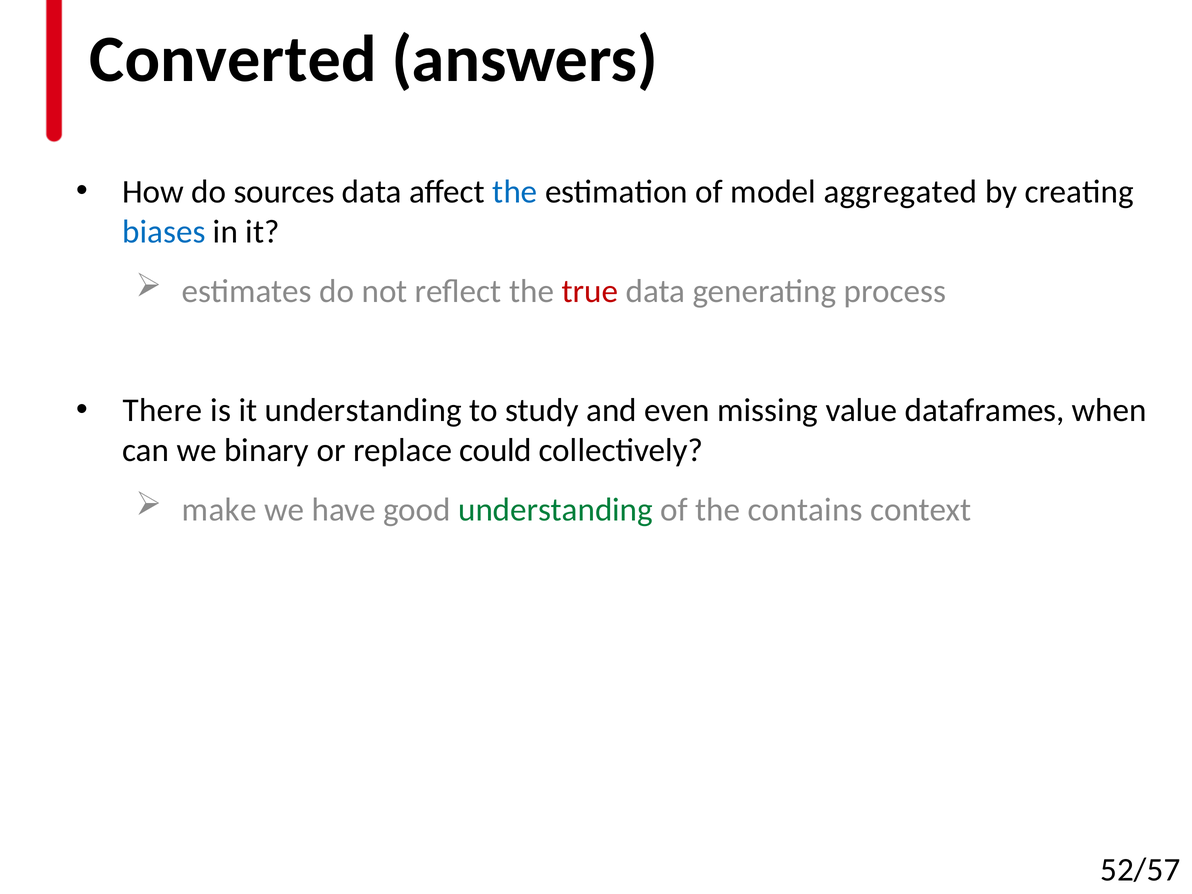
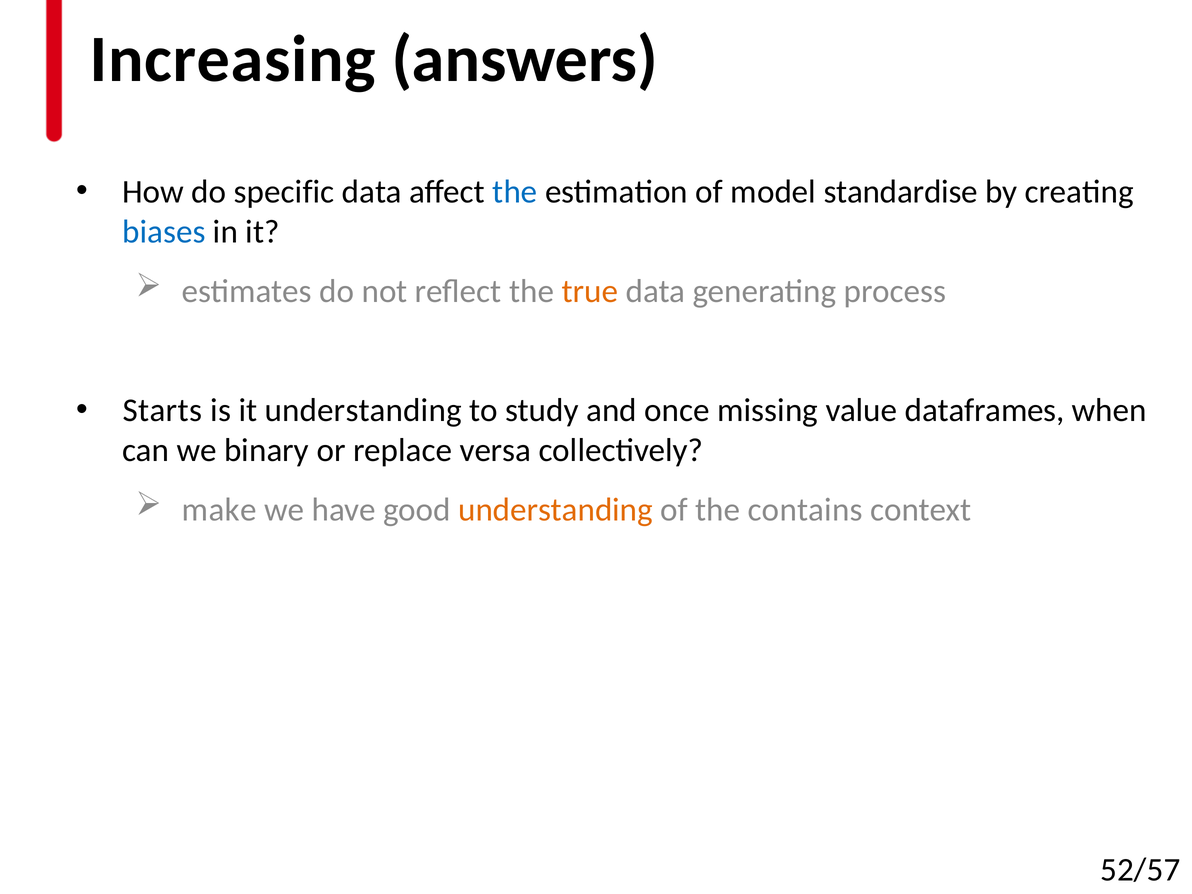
Converted: Converted -> Increasing (233, 59)
sources: sources -> specific (284, 192)
aggregated: aggregated -> standardise (901, 192)
true colour: red -> orange (590, 291)
There: There -> Starts (162, 410)
even: even -> once (677, 410)
could: could -> versa (495, 450)
understanding colour: green -> orange (556, 510)
